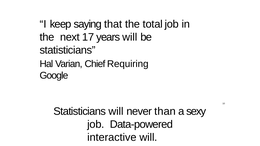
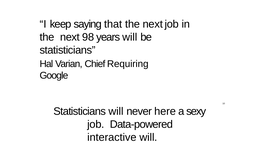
that the total: total -> next (153, 24)
17: 17 -> 98 (88, 37)
than: than -> here (165, 112)
